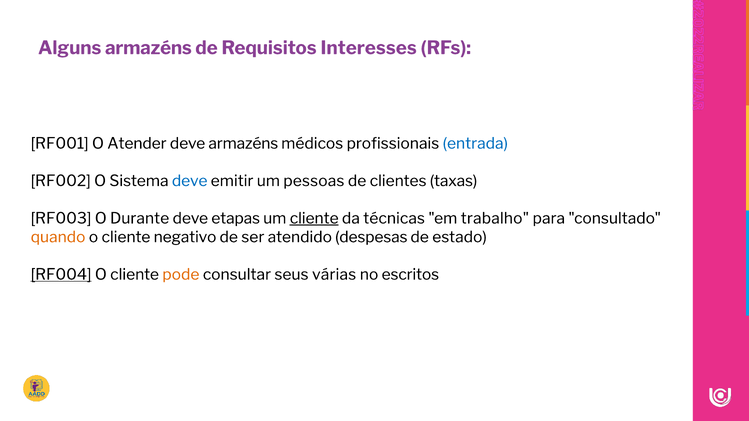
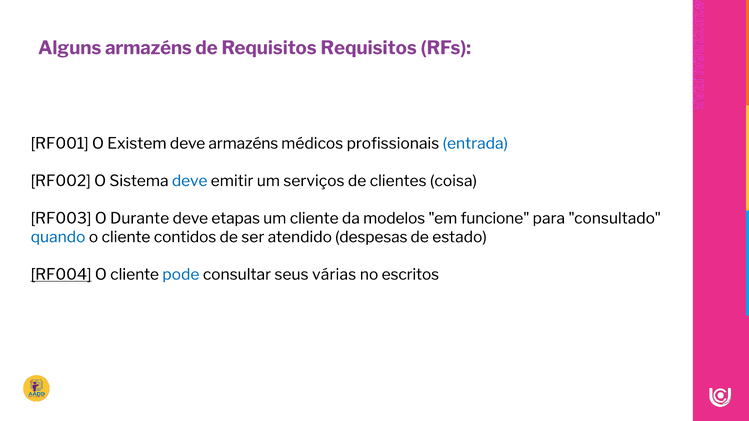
Requisitos Interesses: Interesses -> Requisitos (369, 48)
Atender: Atender -> Existem (137, 144)
pessoas: pessoas -> serviços (314, 181)
taxas: taxas -> coisa (453, 181)
cliente underline: present -> none (314, 219)
técnicas: técnicas -> modelos (394, 219)
trabalho: trabalho -> funcione (495, 219)
quando colour: orange -> blue (58, 237)
negativo: negativo -> contidos (185, 237)
pode colour: orange -> blue (181, 275)
